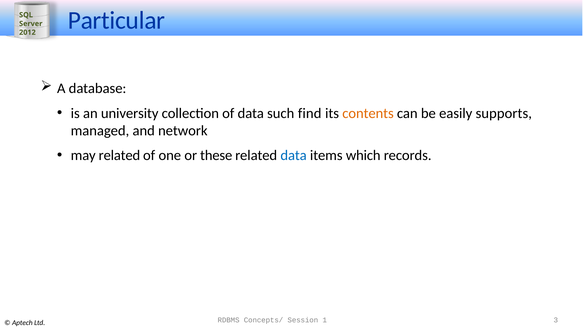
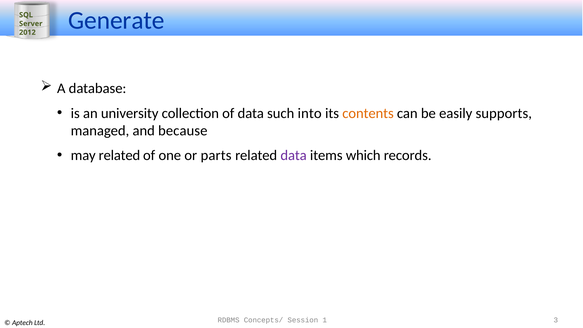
Particular: Particular -> Generate (116, 20)
find: find -> into (310, 113)
network: network -> because (183, 131)
these: these -> parts (216, 155)
data colour: blue -> purple (294, 155)
